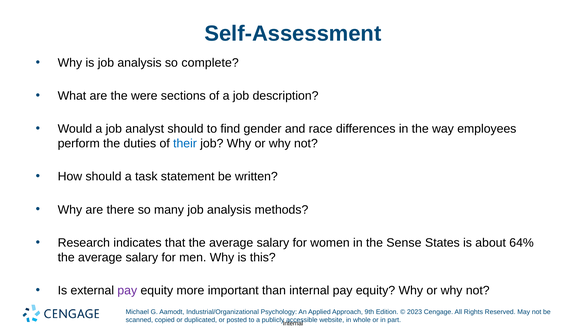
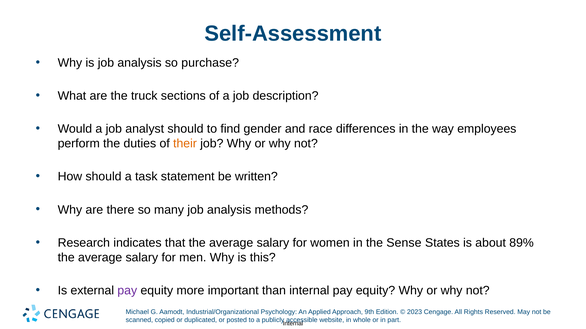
complete: complete -> purchase (210, 63)
were: were -> truck (144, 96)
their colour: blue -> orange (185, 144)
64%: 64% -> 89% (522, 243)
